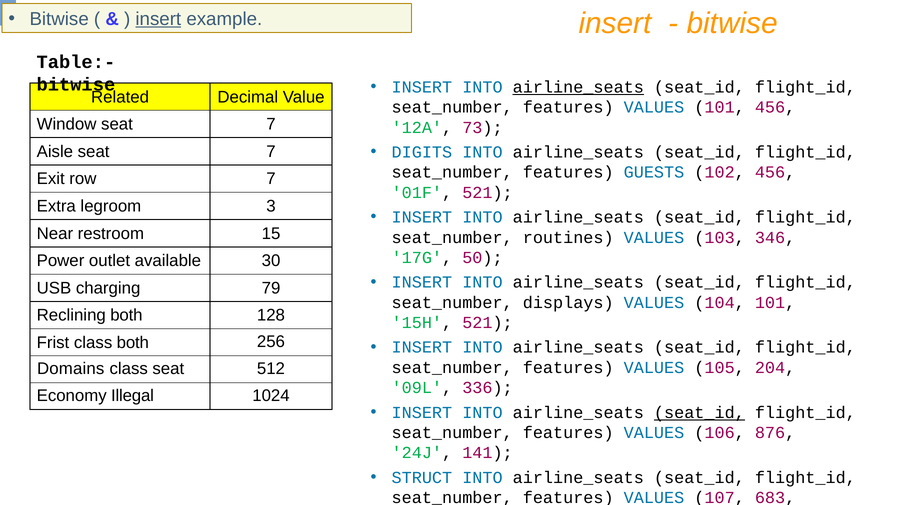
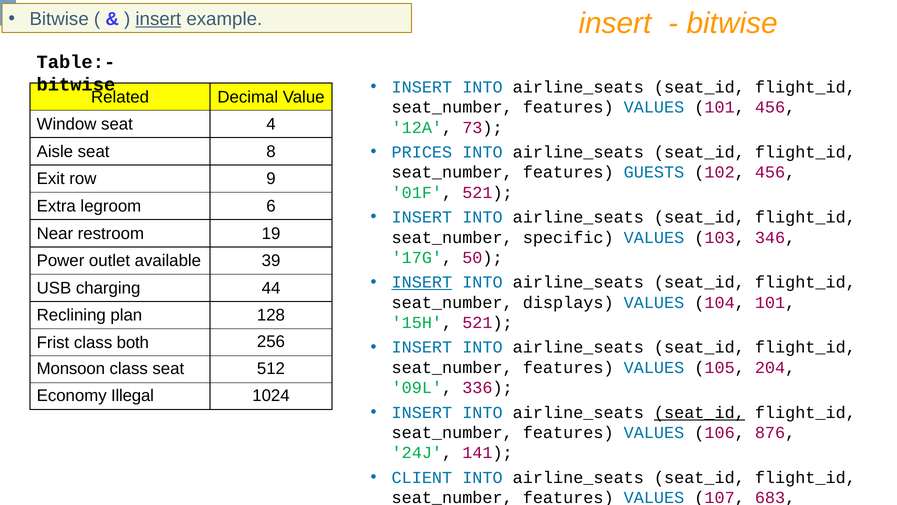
airline_seats underline: present -> none (578, 87)
Window seat 7: 7 -> 4 (271, 124)
DIGITS: DIGITS -> PRICES (422, 152)
Aisle seat 7: 7 -> 8 (271, 151)
row 7: 7 -> 9 (271, 179)
3: 3 -> 6 (271, 206)
15: 15 -> 19 (271, 233)
routines: routines -> specific (568, 237)
30: 30 -> 39 (271, 261)
INSERT underline: none -> present (422, 282)
79: 79 -> 44 (271, 288)
Reclining both: both -> plan (126, 315)
Domains: Domains -> Monsoon (71, 368)
STRUCT: STRUCT -> CLIENT (422, 477)
